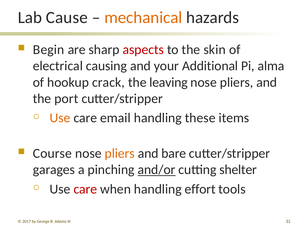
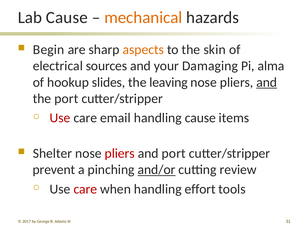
aspects colour: red -> orange (143, 50)
causing: causing -> sources (106, 66)
Additional: Additional -> Damaging (210, 66)
crack: crack -> slides (109, 82)
and underline: none -> present (267, 82)
Use colour: orange -> red (60, 118)
handling these: these -> cause (200, 118)
Course: Course -> Shelter (52, 154)
pliers colour: orange -> red (120, 154)
and bare: bare -> port (174, 154)
garages: garages -> prevent (54, 170)
shelter: shelter -> review (238, 170)
